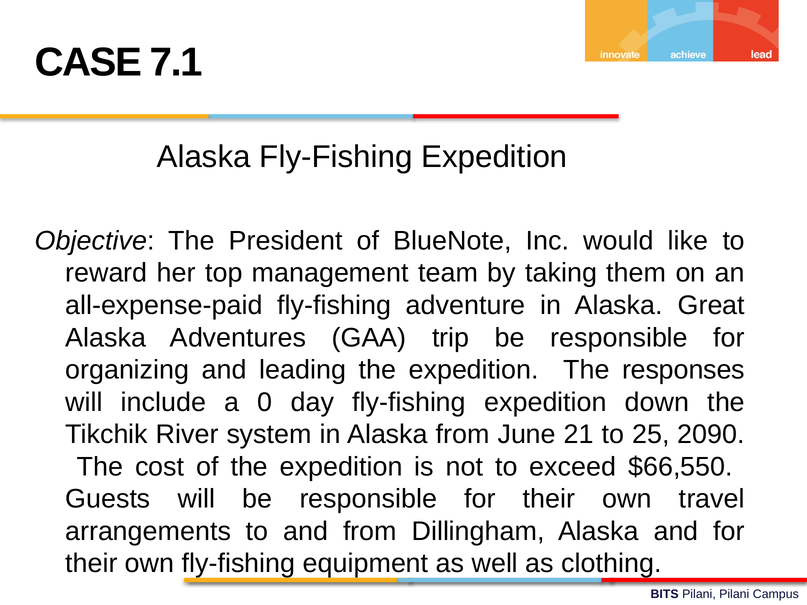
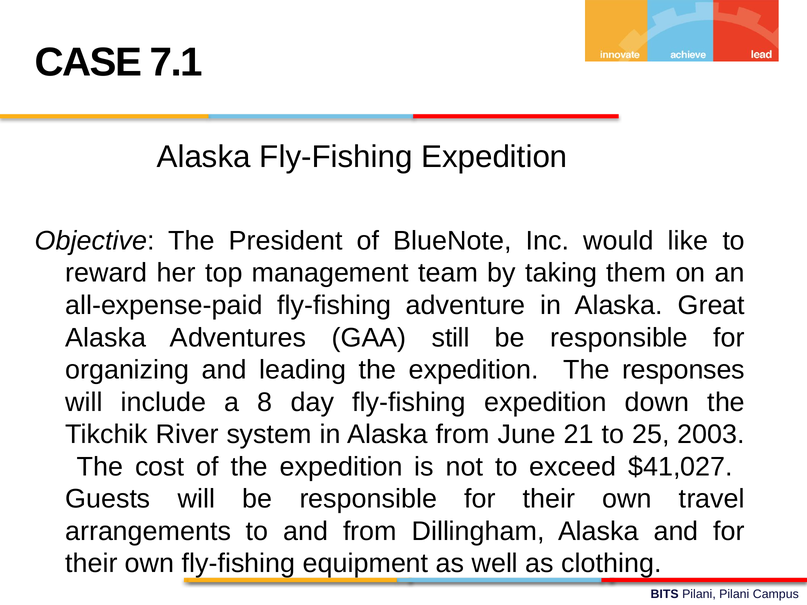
trip: trip -> still (451, 338)
0: 0 -> 8 (265, 402)
2090: 2090 -> 2003 (711, 435)
$66,550: $66,550 -> $41,027 (680, 467)
